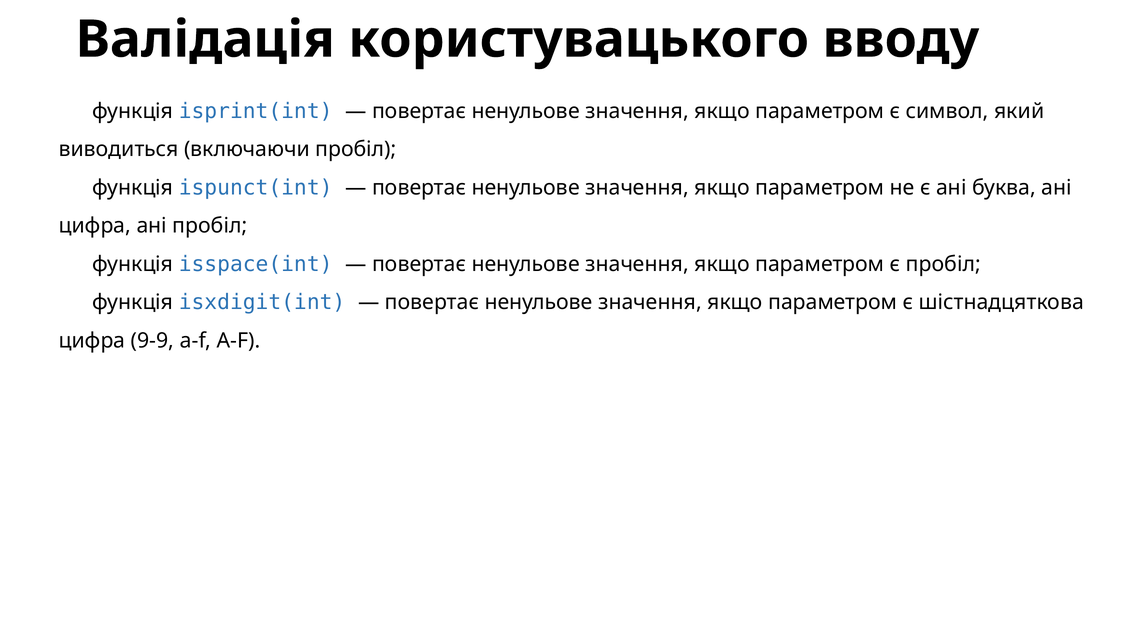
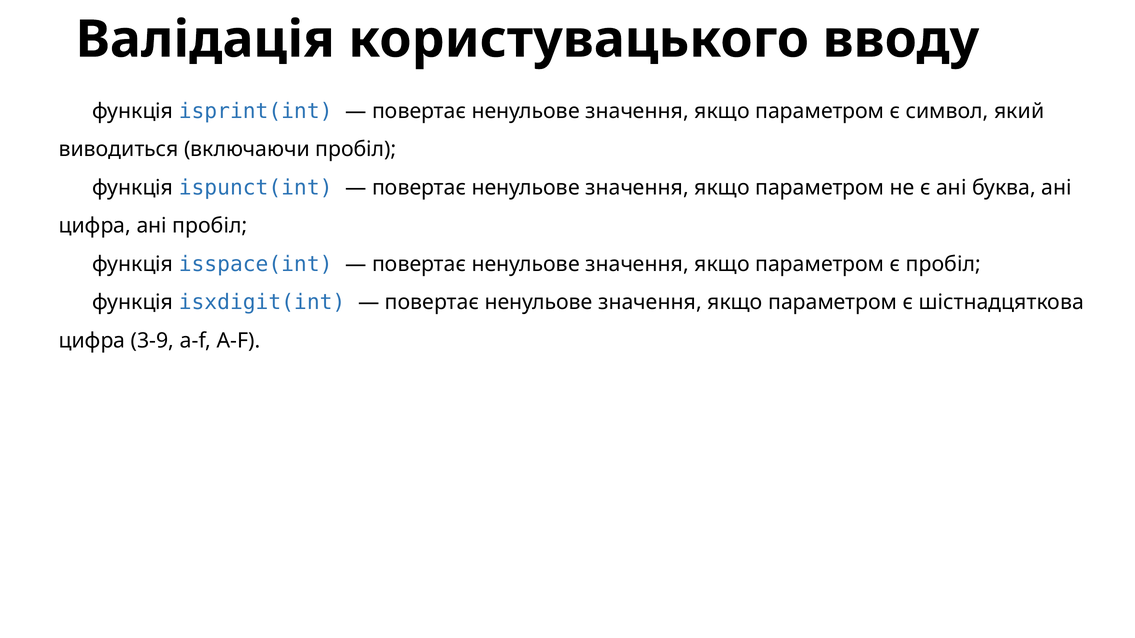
9-9: 9-9 -> 3-9 (153, 341)
